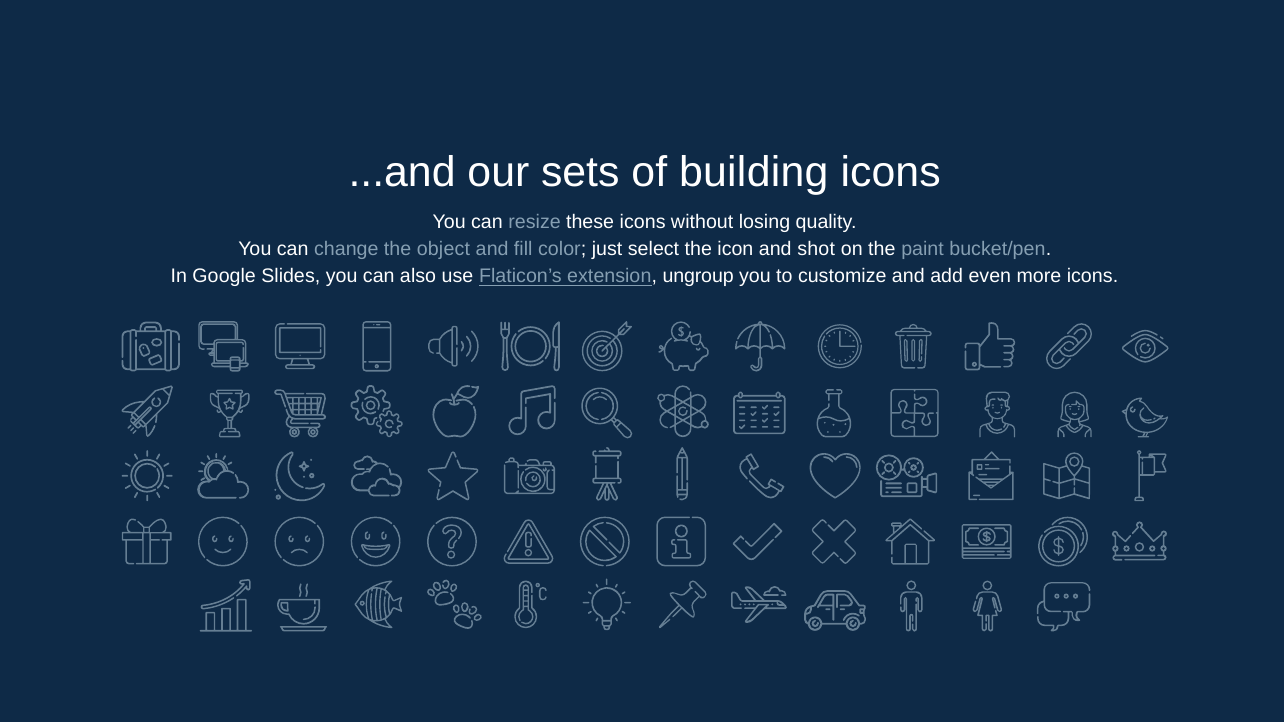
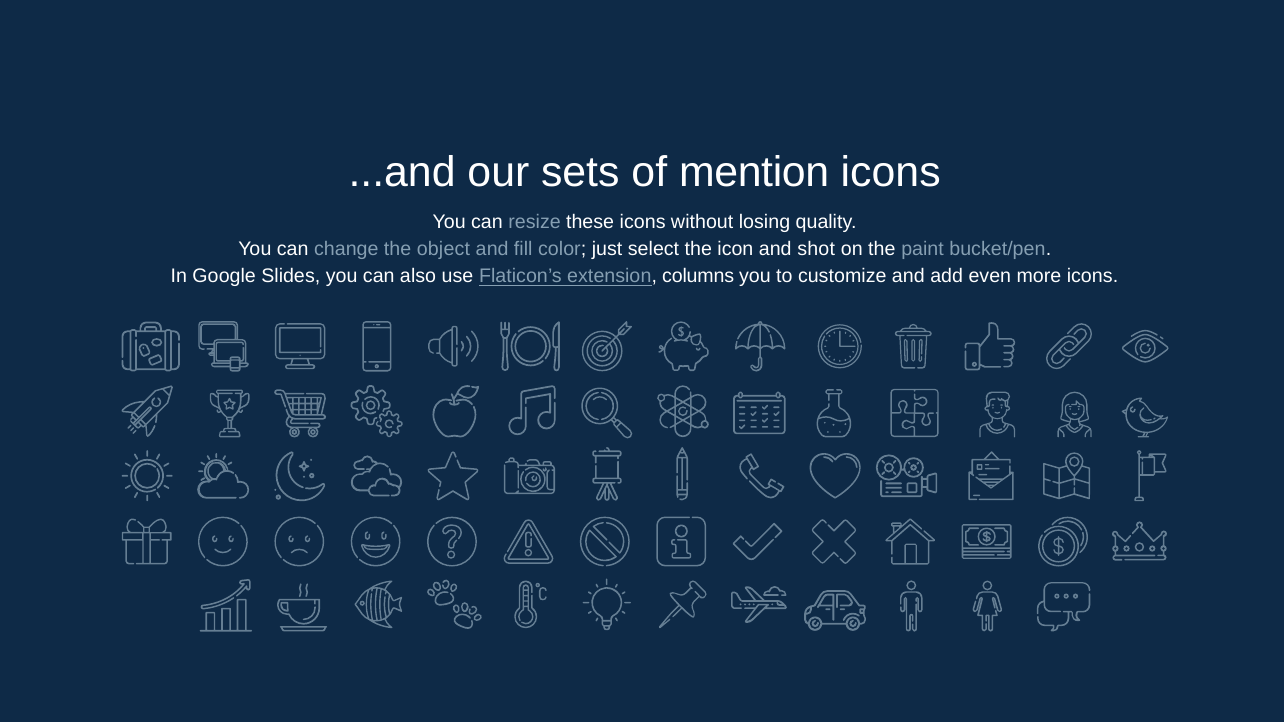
building: building -> mention (754, 173)
ungroup: ungroup -> columns (698, 277)
